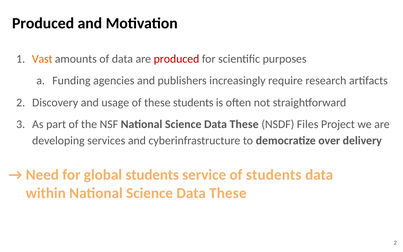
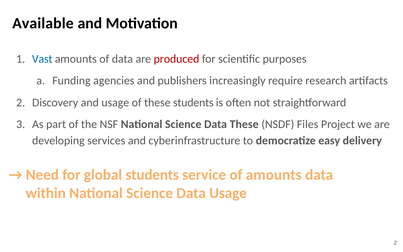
Produced: Produced -> Available (43, 23)
Vast colour: orange -> blue (42, 59)
over: over -> easy (329, 140)
of students: students -> amounts (274, 175)
These: These -> Usage (228, 193)
